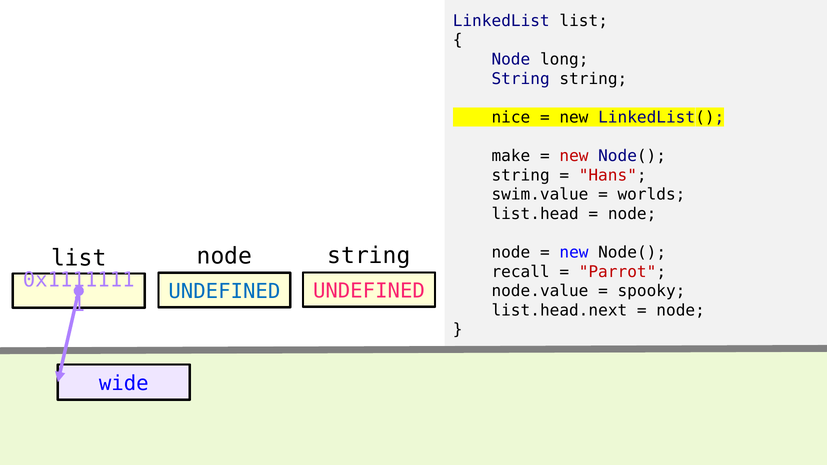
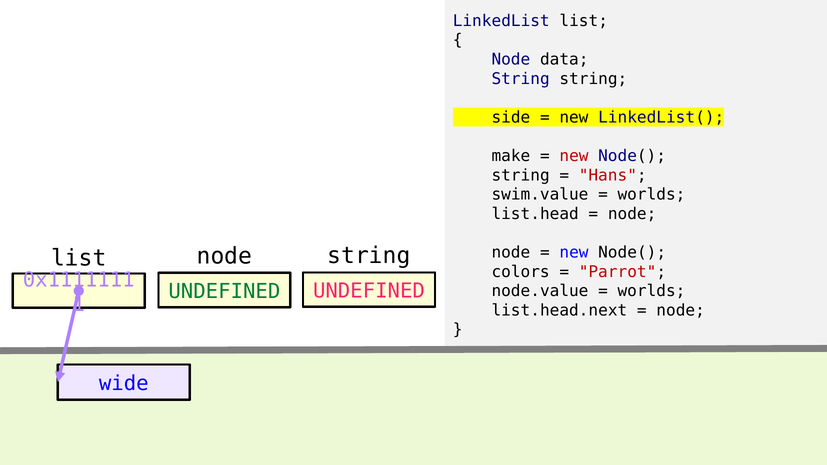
long: long -> data (564, 59)
nice: nice -> side (511, 117)
recall: recall -> colors (521, 272)
UNDEFINED colour: blue -> green (224, 292)
spooky: spooky -> worlds (651, 291)
